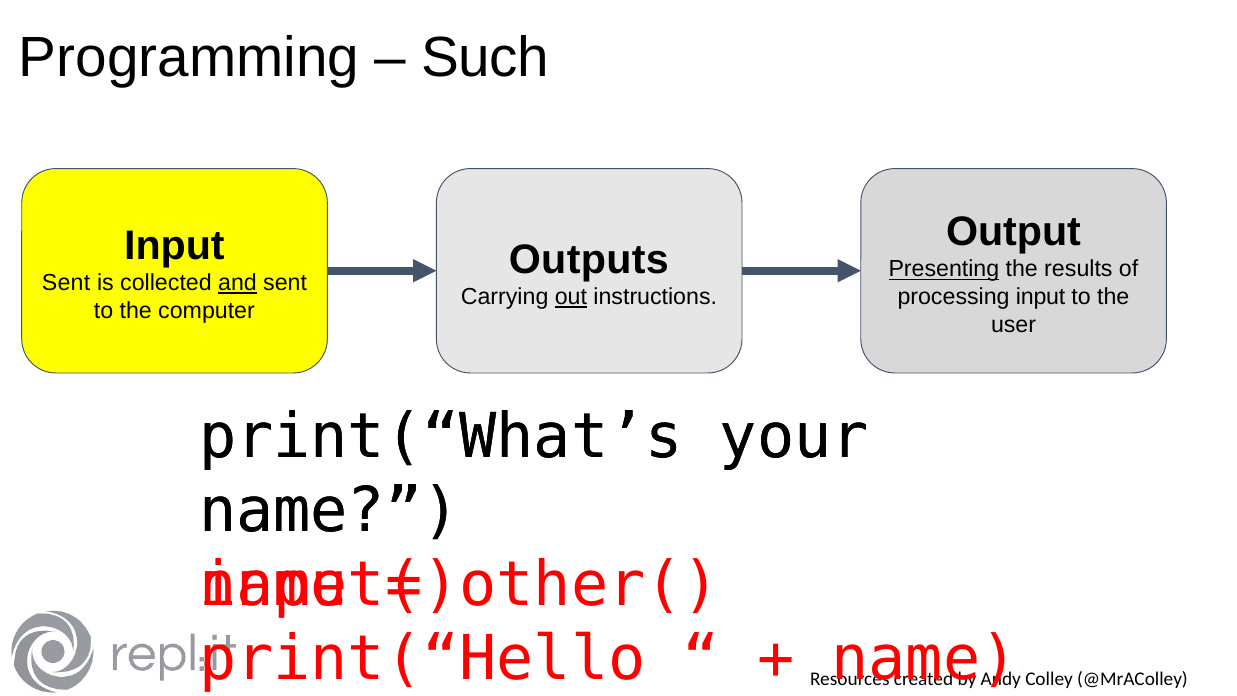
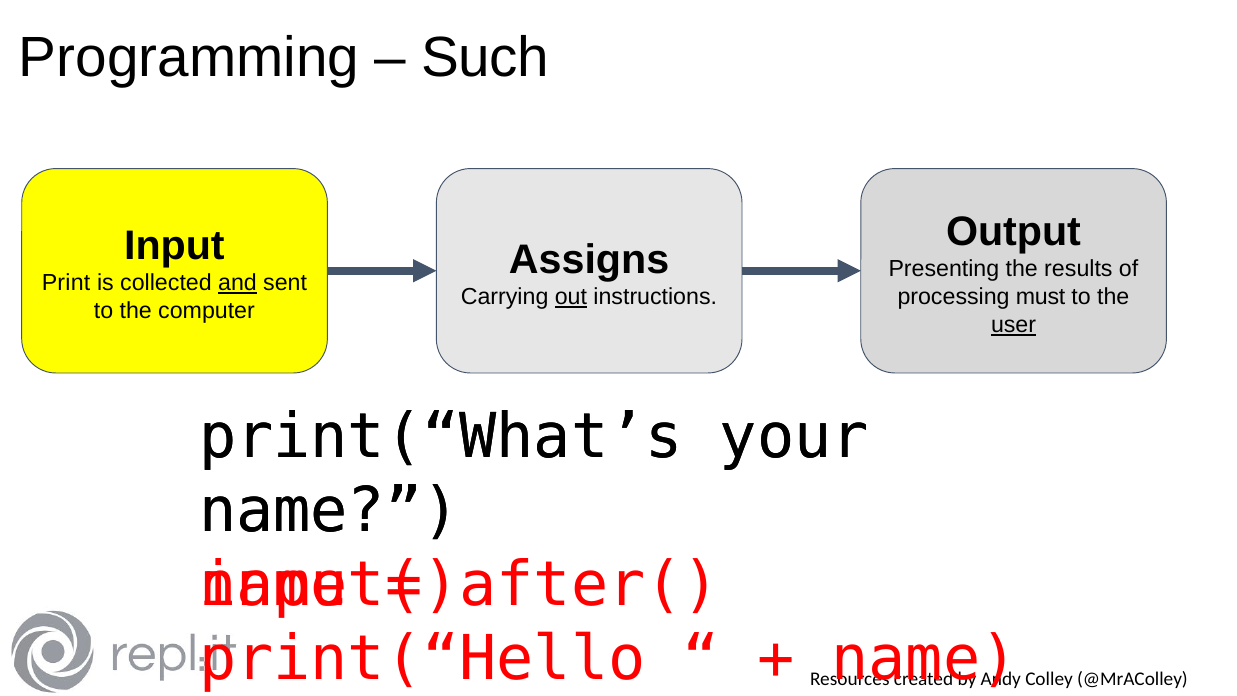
Outputs: Outputs -> Assigns (589, 260)
Presenting underline: present -> none (944, 269)
Sent: Sent -> Print (66, 283)
processing input: input -> must (1041, 297)
user underline: none -> present (1014, 325)
other(: other( -> after( (590, 585)
